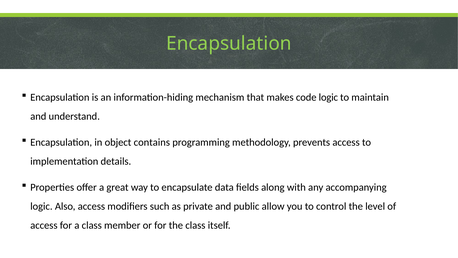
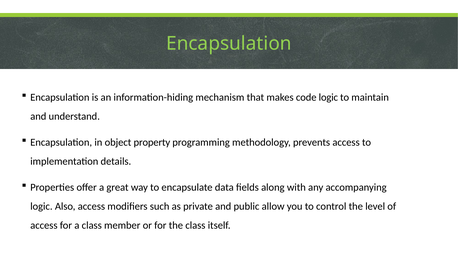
contains: contains -> property (152, 142)
